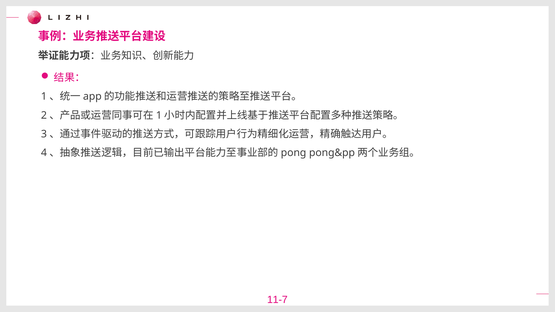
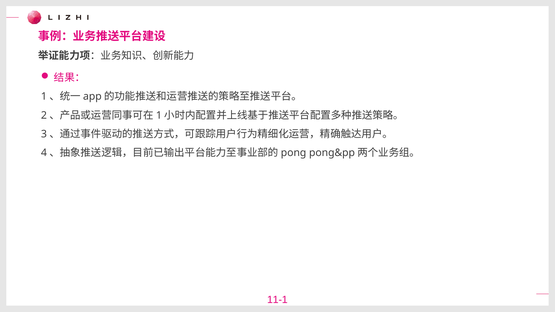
11-7: 11-7 -> 11-1 (277, 300)
